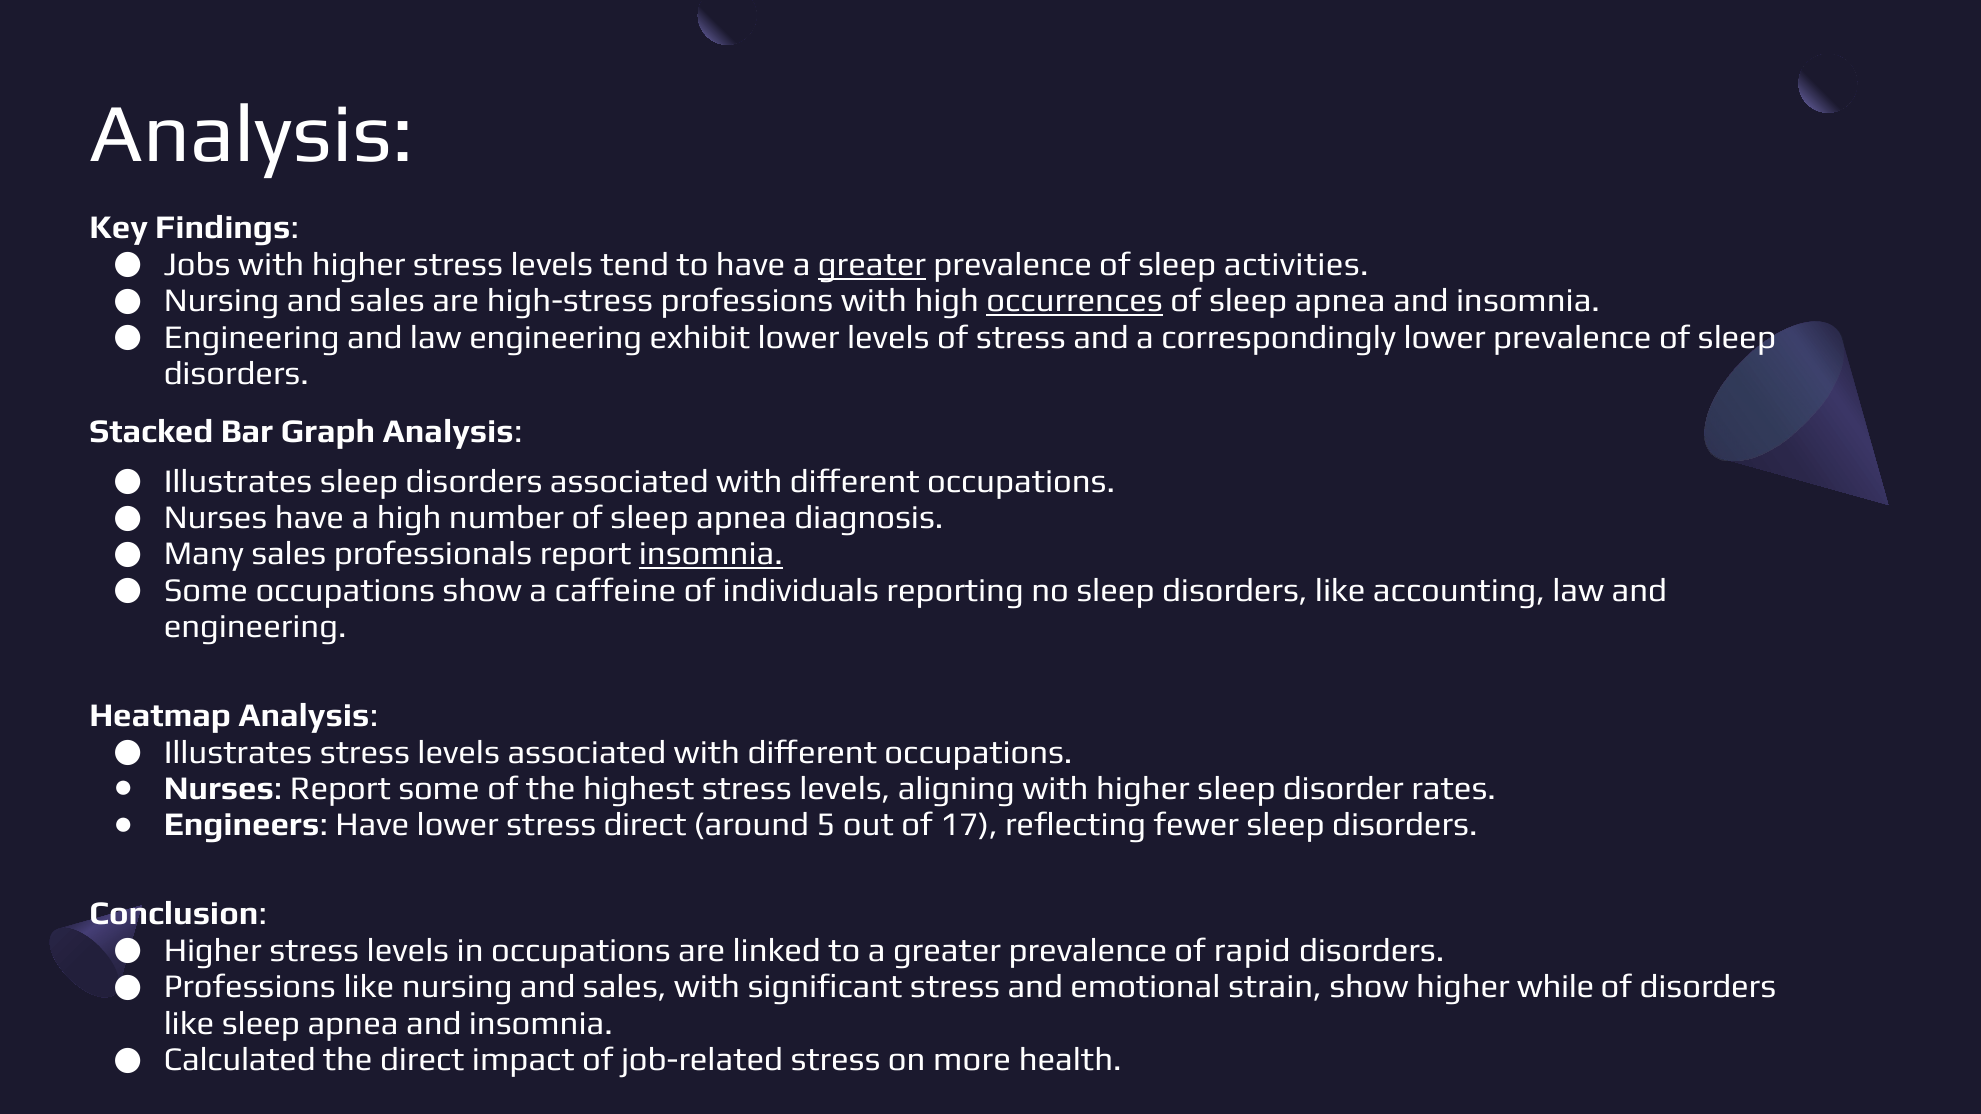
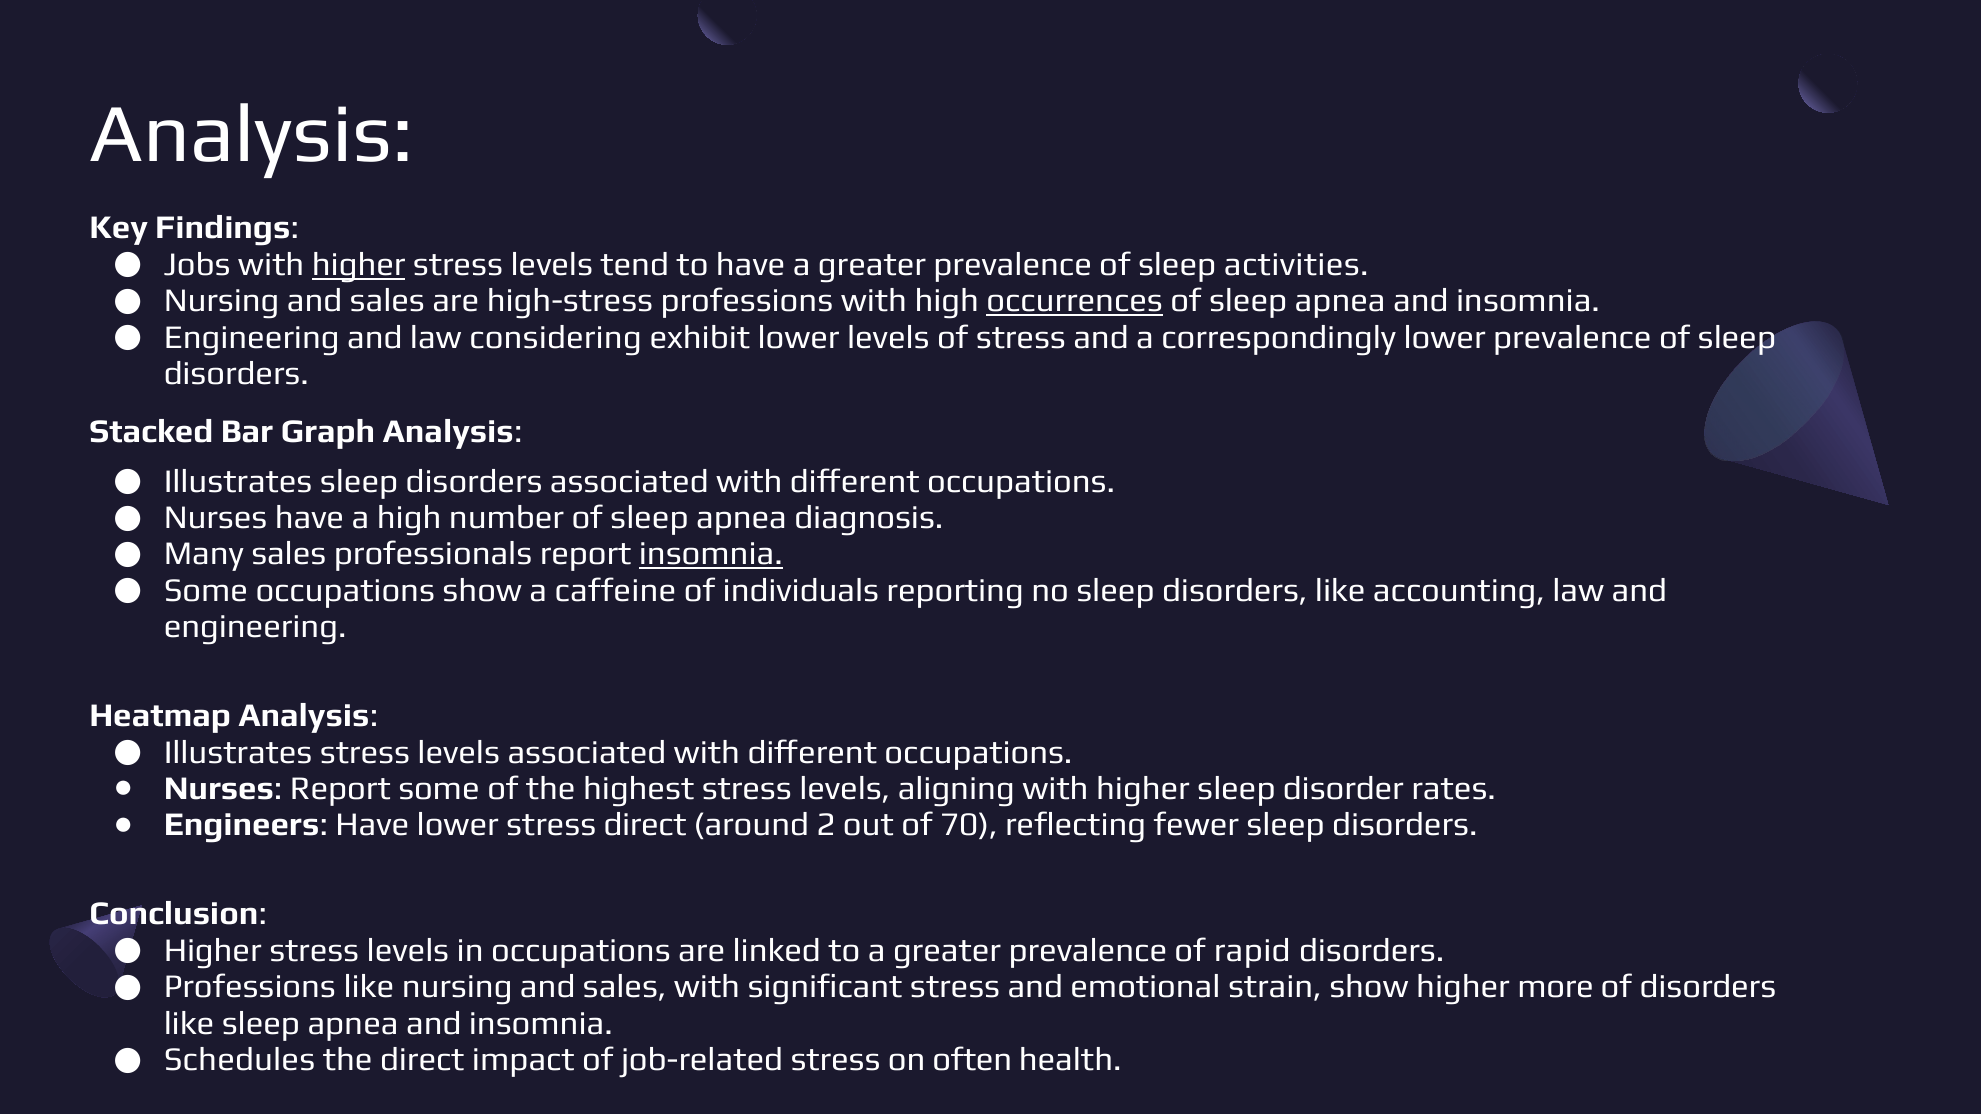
higher underline: none -> present (359, 265)
greater underline: present -> none (872, 265)
law engineering: engineering -> considering (556, 337)
5: 5 -> 2 (826, 825)
17: 17 -> 70 (969, 825)
while: while -> more (1556, 987)
Calculated: Calculated -> Schedules (239, 1060)
more: more -> often (972, 1060)
